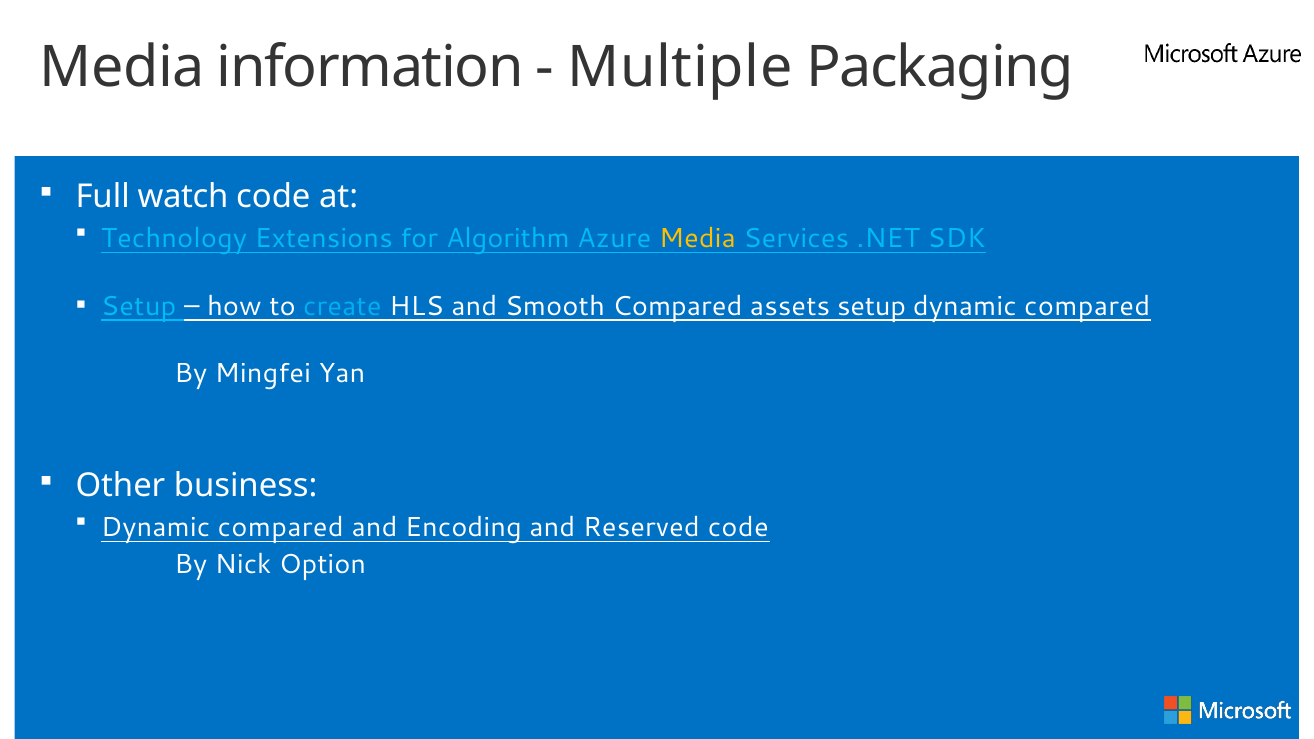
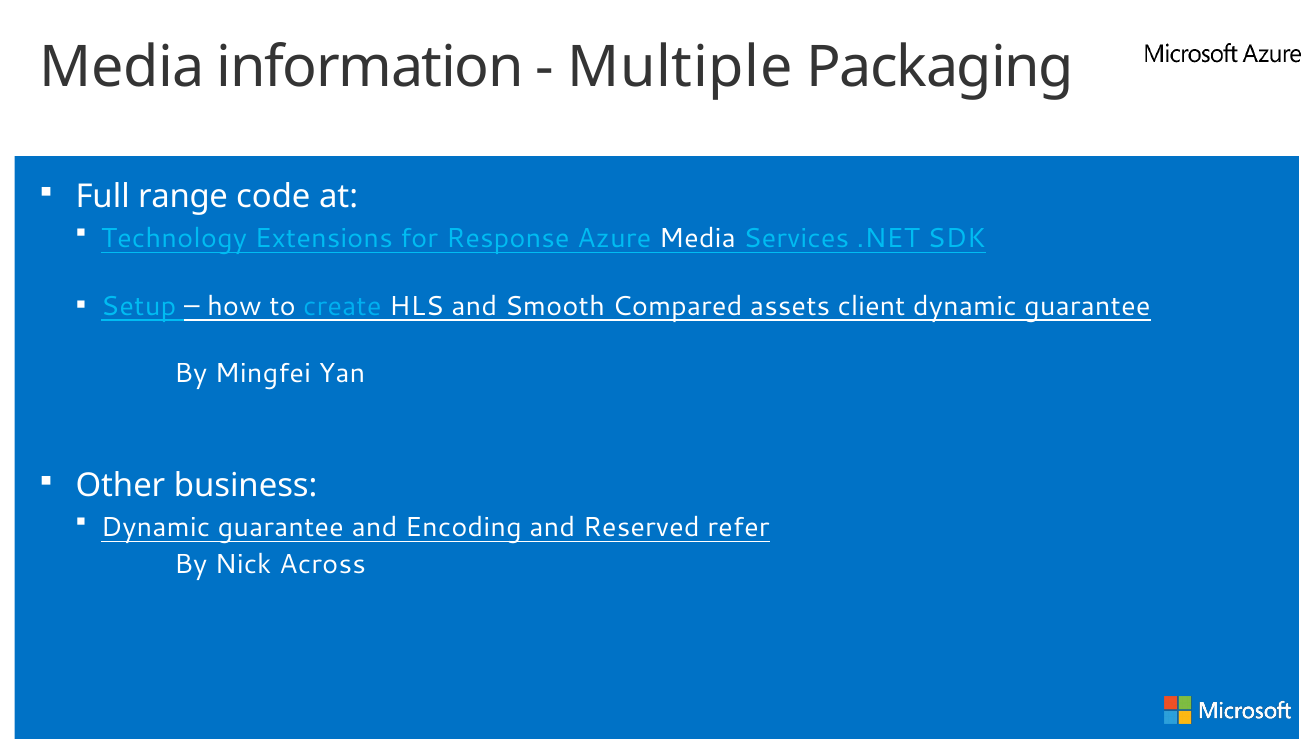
watch: watch -> range (183, 197)
Algorithm: Algorithm -> Response (508, 239)
Media colour: yellow -> white (697, 239)
assets setup: setup -> client (872, 307)
compared: compared -> guarantee (1087, 307)
compared: compared -> guarantee (281, 528)
Reserved code: code -> refer (738, 528)
Option: Option -> Across (323, 565)
